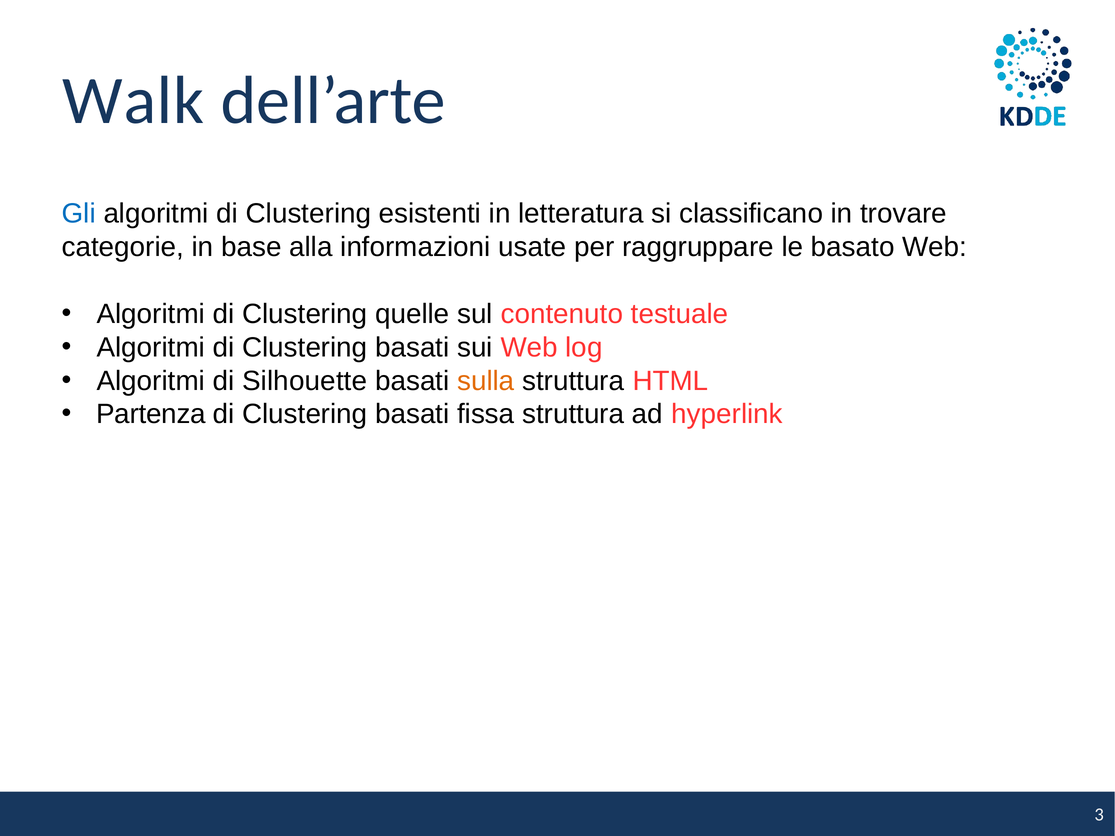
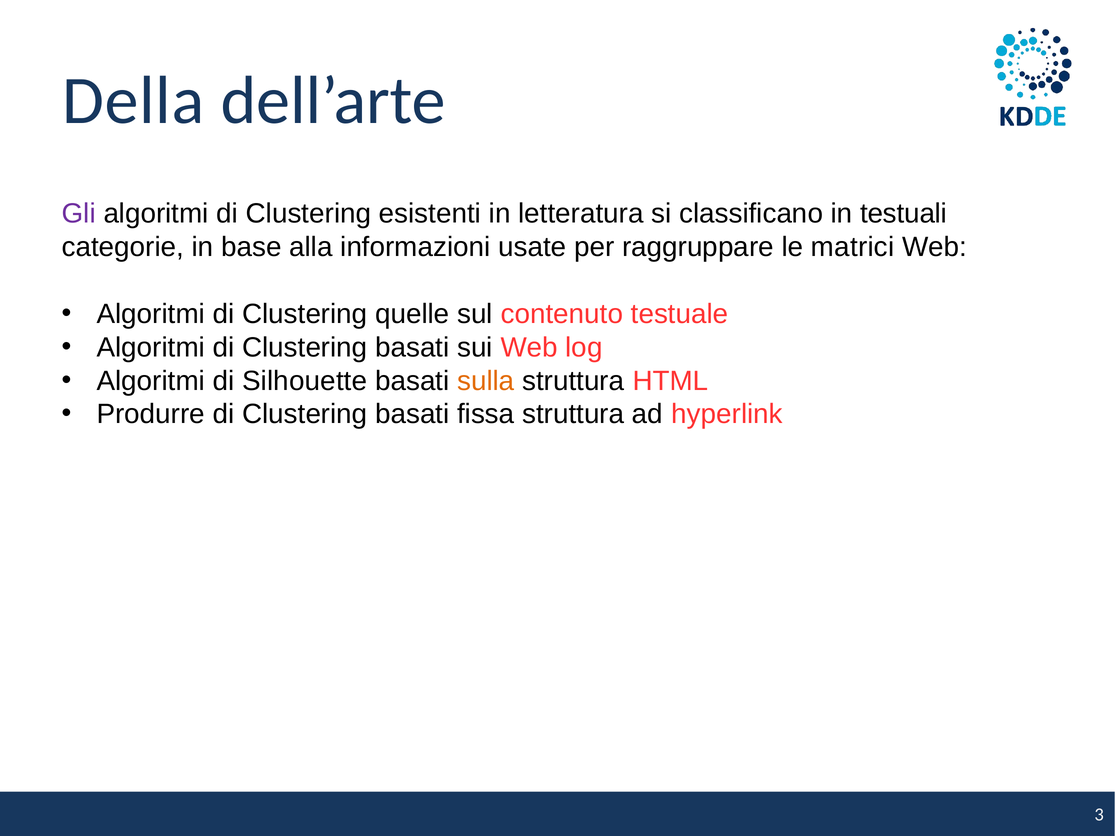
Walk: Walk -> Della (133, 101)
Gli colour: blue -> purple (79, 214)
trovare: trovare -> testuali (904, 214)
basato: basato -> matrici (853, 247)
Partenza: Partenza -> Produrre (151, 414)
